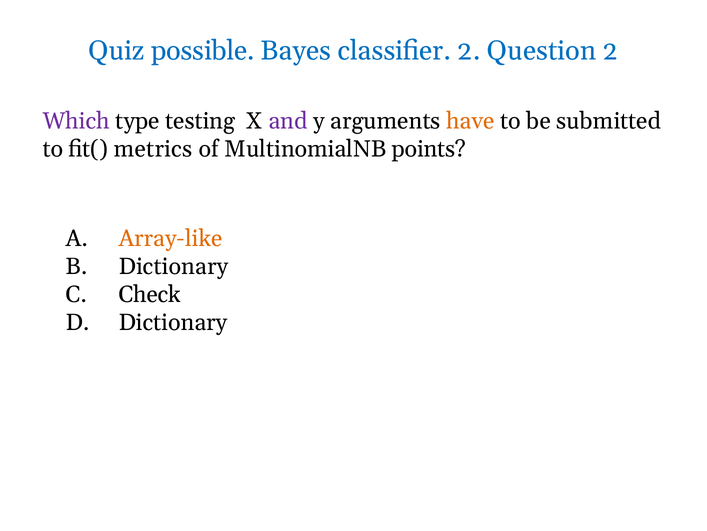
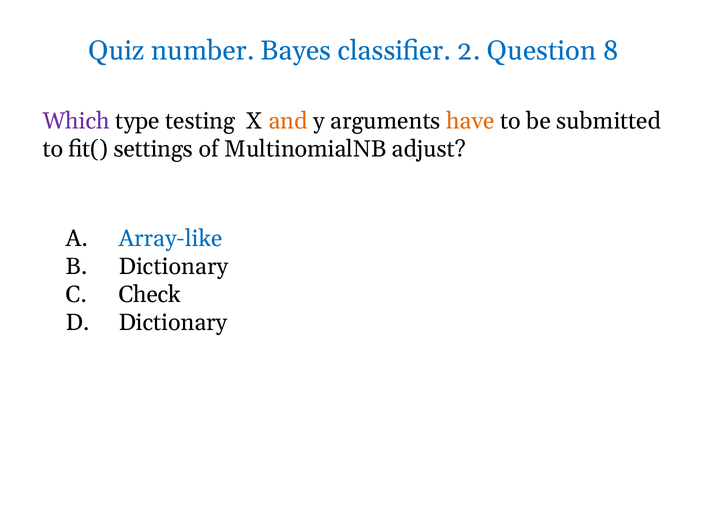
possible: possible -> number (203, 51)
Question 2: 2 -> 8 (611, 51)
and colour: purple -> orange (288, 121)
metrics: metrics -> settings (153, 149)
points: points -> adjust (429, 149)
Array-like colour: orange -> blue (170, 238)
